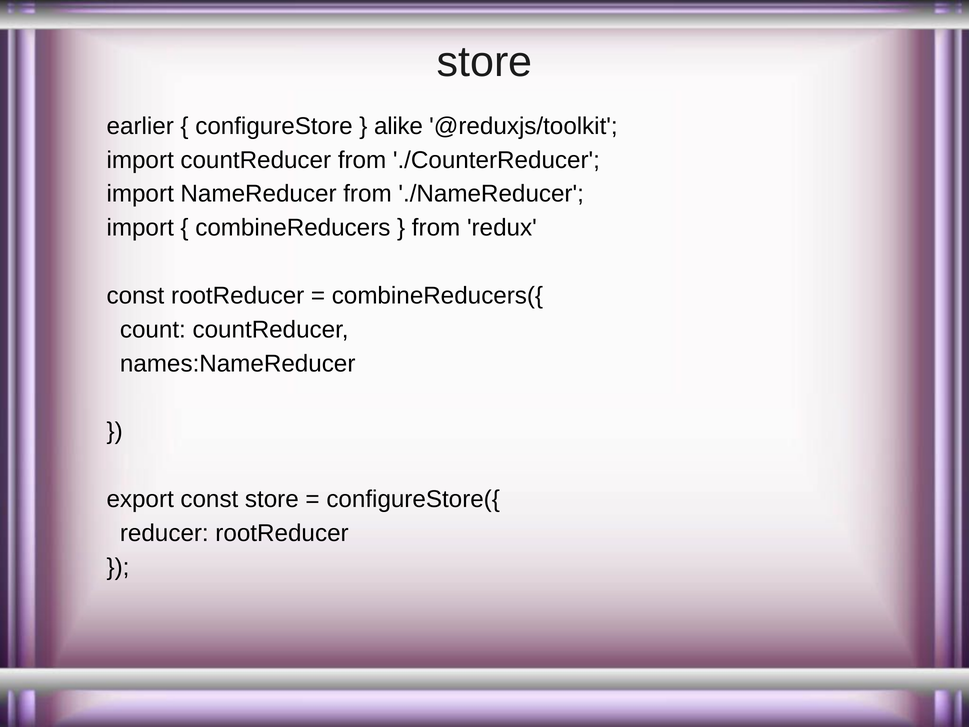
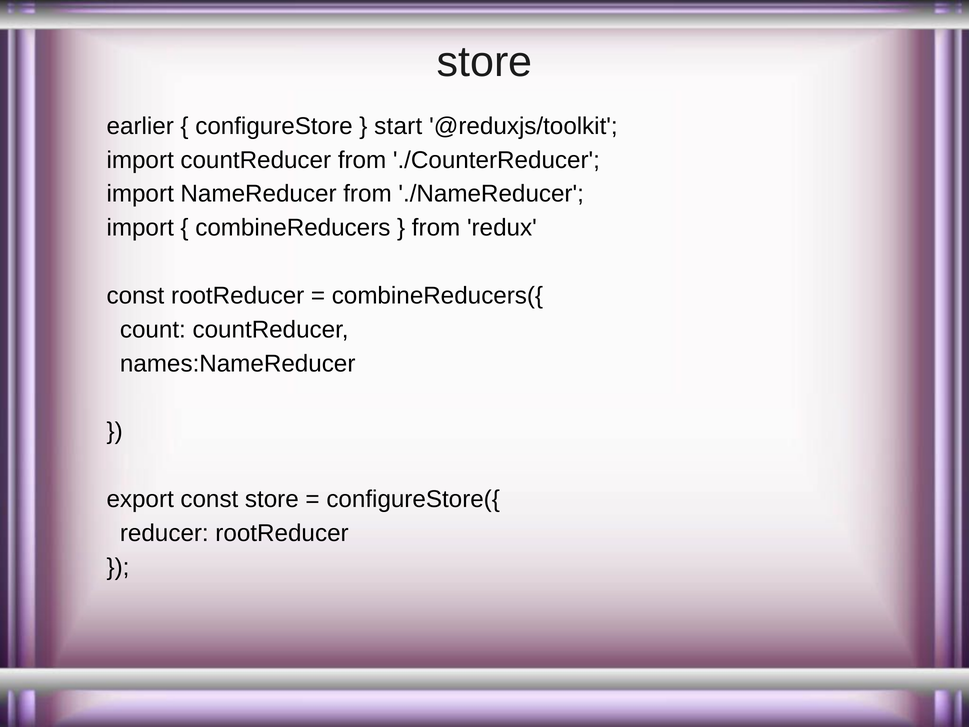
alike: alike -> start (398, 126)
